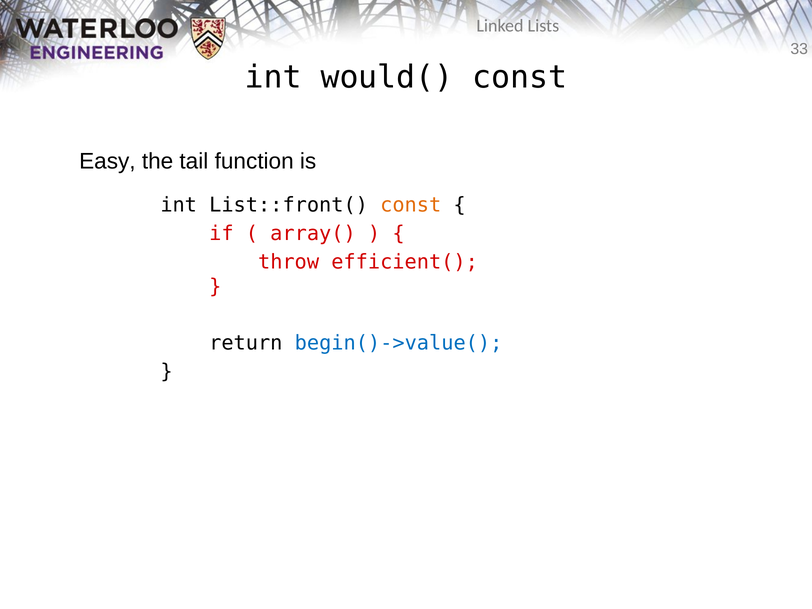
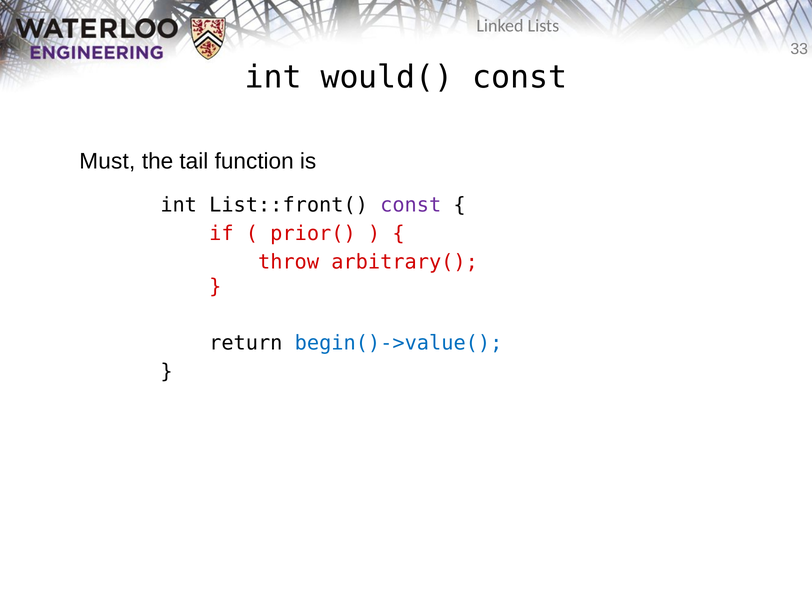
Easy: Easy -> Must (107, 161)
const colour: orange -> purple (411, 205)
array(: array( -> prior( (313, 234)
efficient(: efficient( -> arbitrary( (405, 262)
